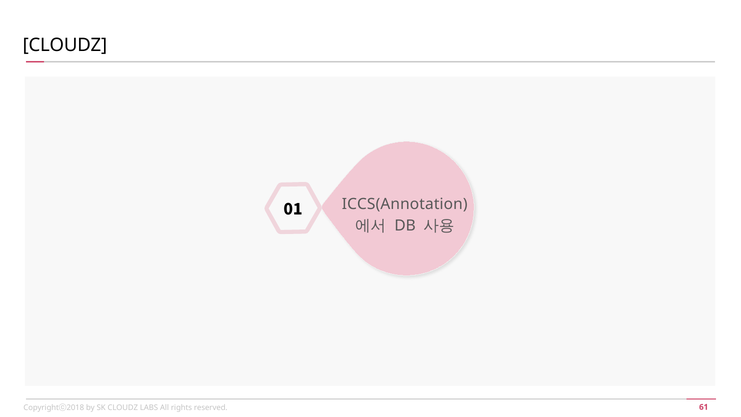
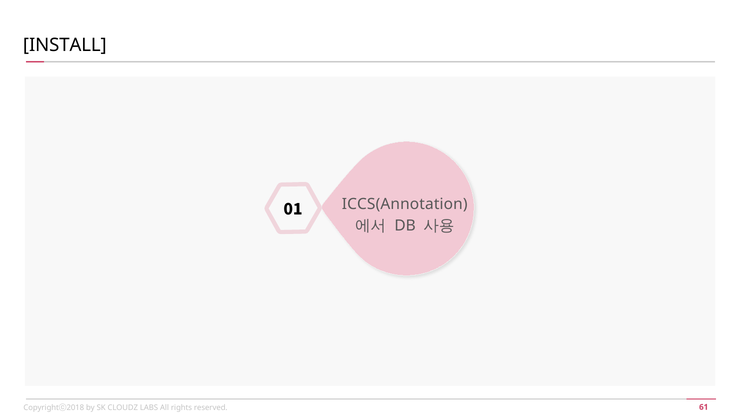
CLOUDZ: CLOUDZ -> INSTALL (65, 45)
